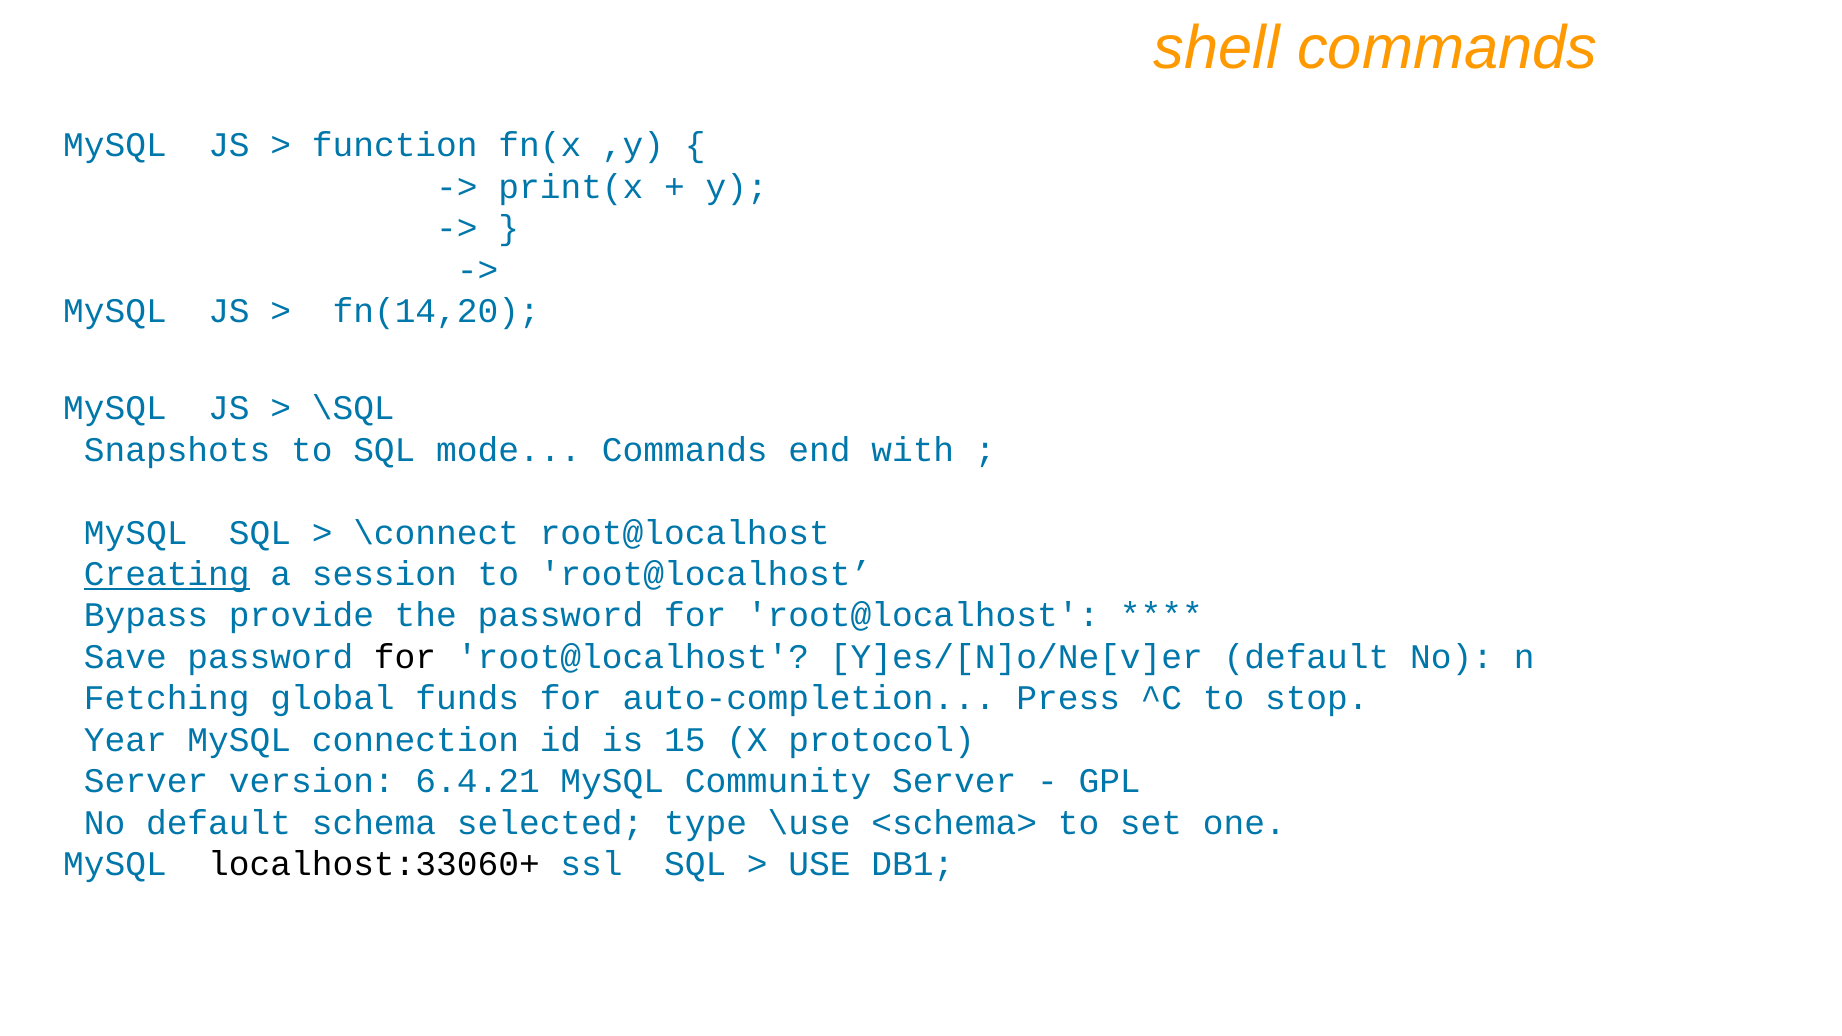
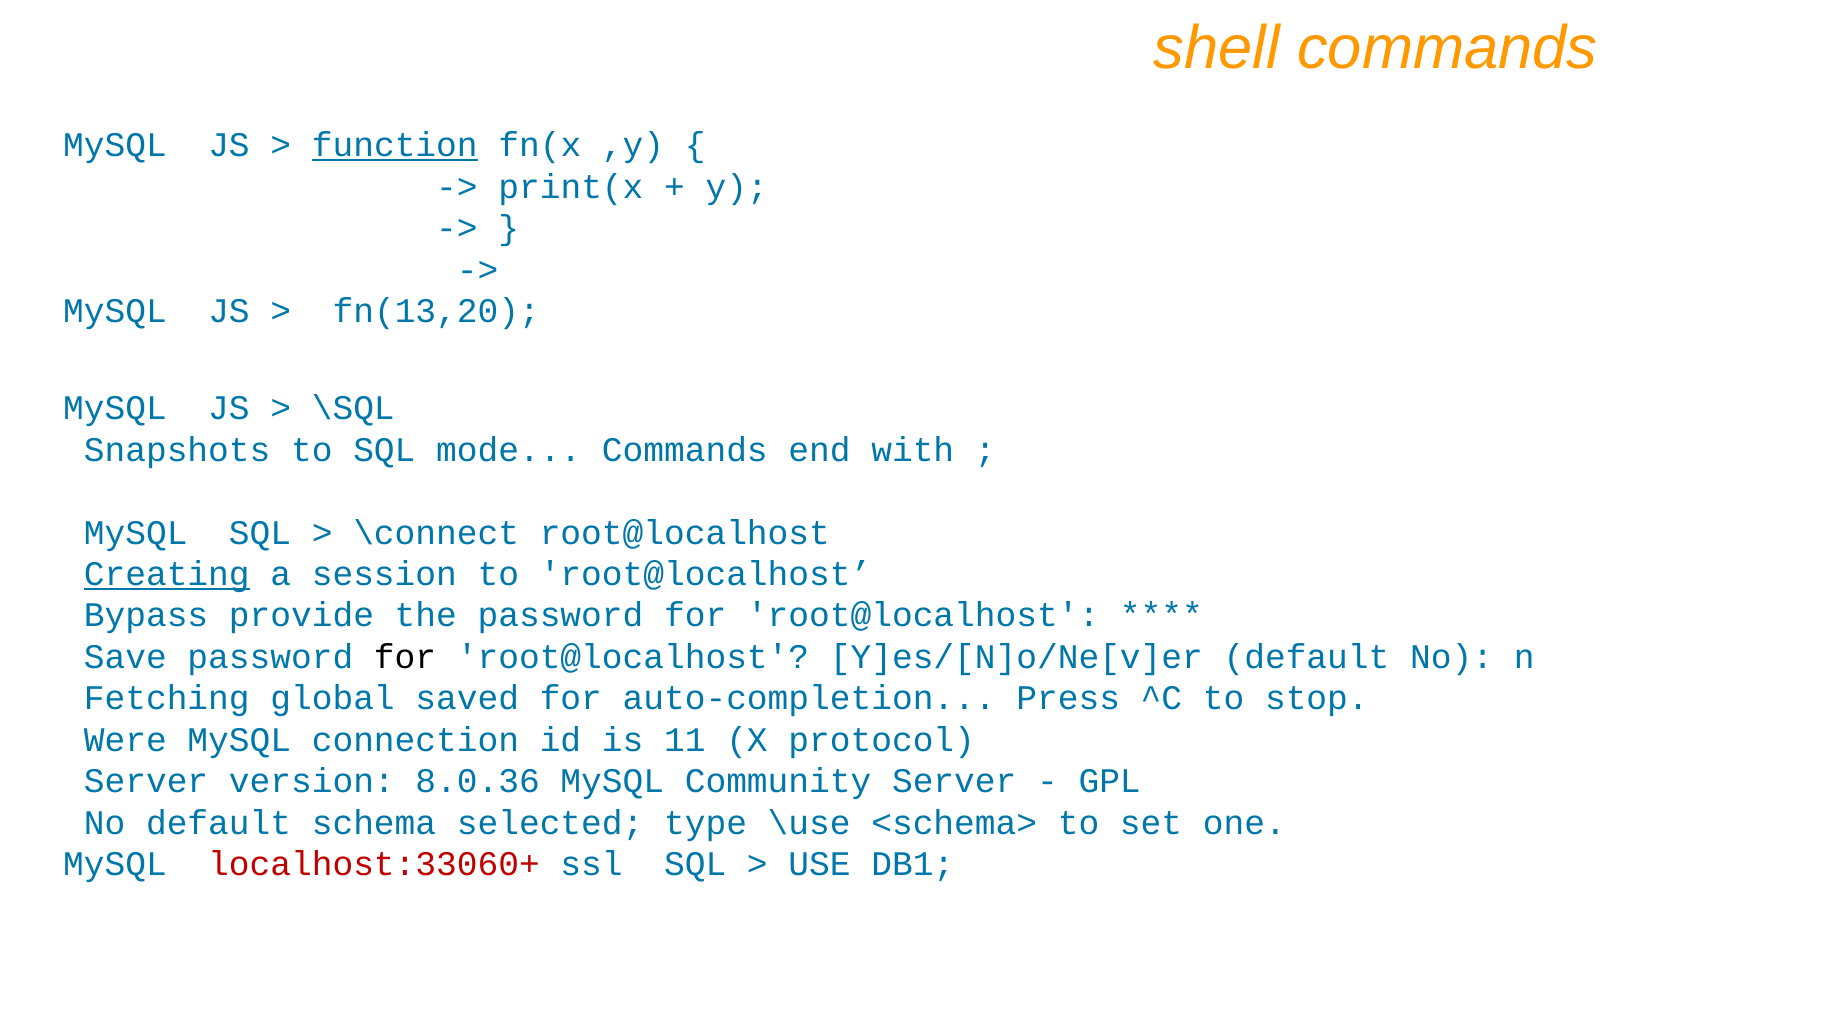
function underline: none -> present (395, 145)
fn(14,20: fn(14,20 -> fn(13,20 (436, 311)
funds: funds -> saved (467, 699)
Year: Year -> Were (125, 740)
15: 15 -> 11 (685, 740)
6.4.21: 6.4.21 -> 8.0.36 (478, 781)
localhost:33060+ colour: black -> red (374, 864)
